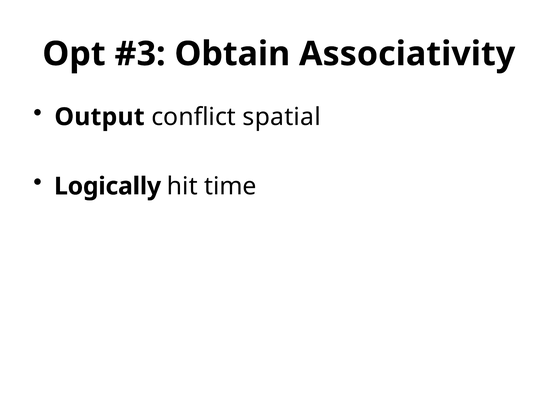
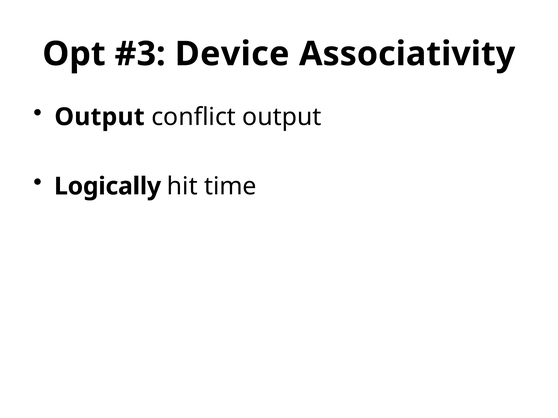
Obtain: Obtain -> Device (232, 54)
conflict spatial: spatial -> output (282, 117)
